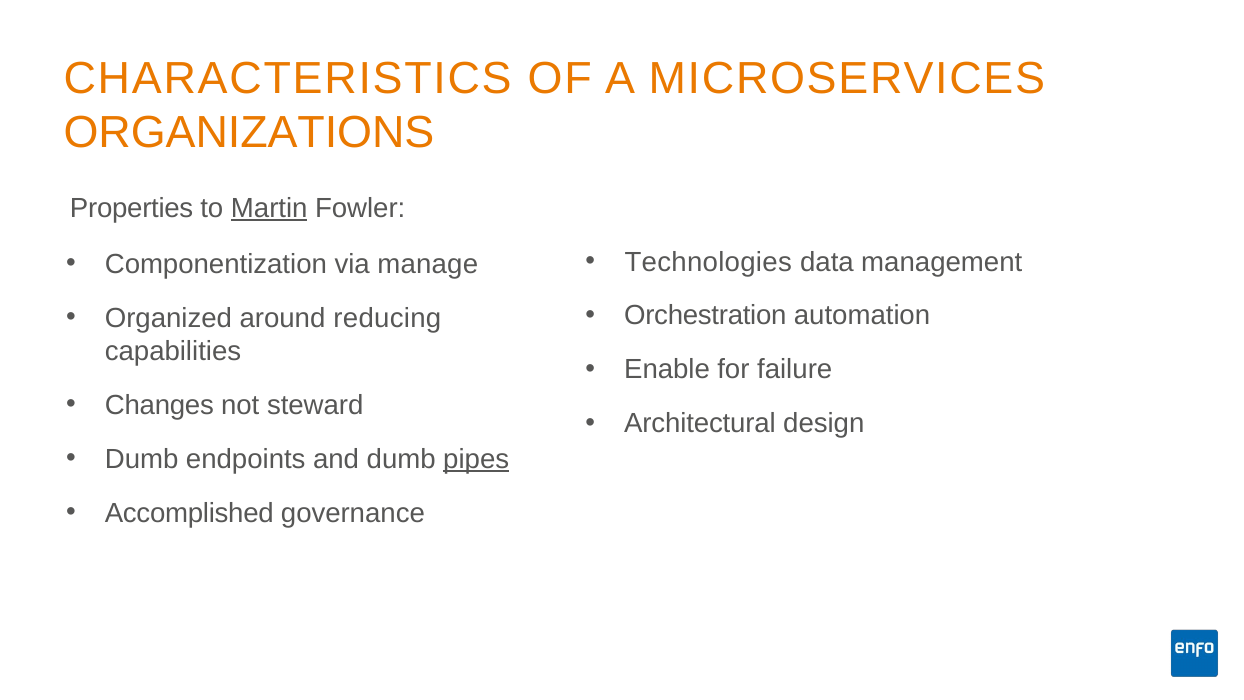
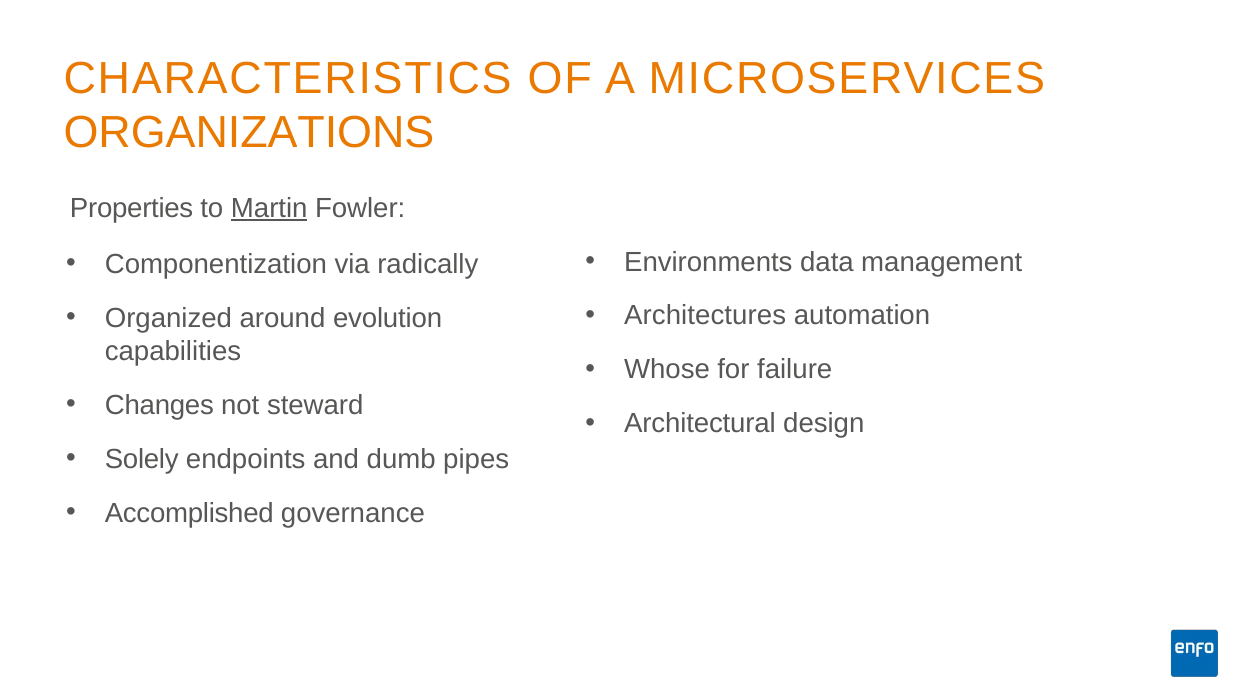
Technologies: Technologies -> Environments (708, 262)
manage: manage -> radically (428, 264)
Orchestration: Orchestration -> Architectures (705, 316)
reducing: reducing -> evolution (388, 318)
Enable: Enable -> Whose (667, 370)
Dumb: Dumb -> Solely (142, 459)
pipes underline: present -> none (476, 459)
